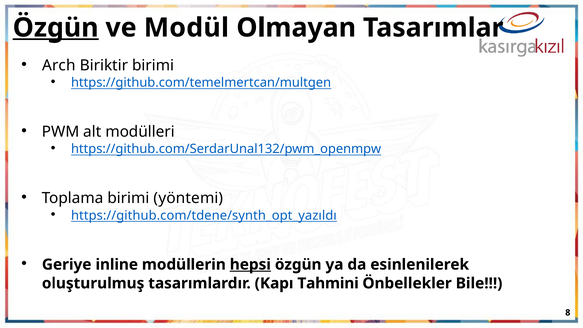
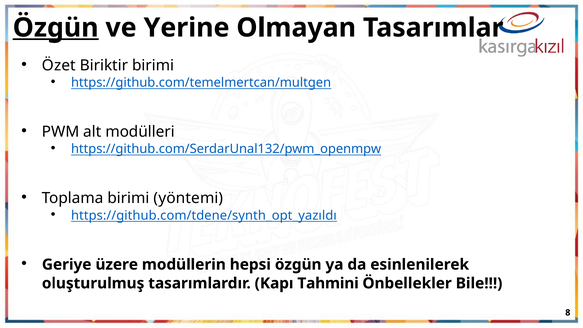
Modül: Modül -> Yerine (187, 28)
Arch: Arch -> Özet (59, 65)
inline: inline -> üzere (117, 264)
hepsi underline: present -> none (250, 264)
